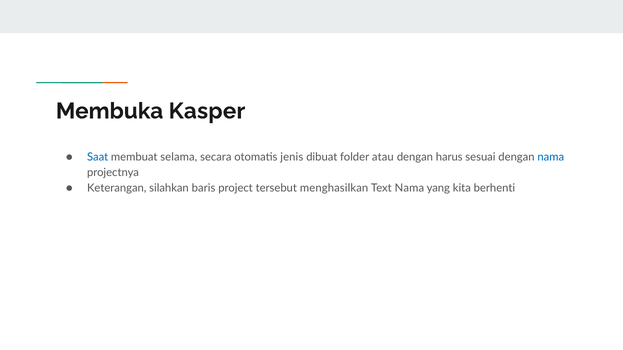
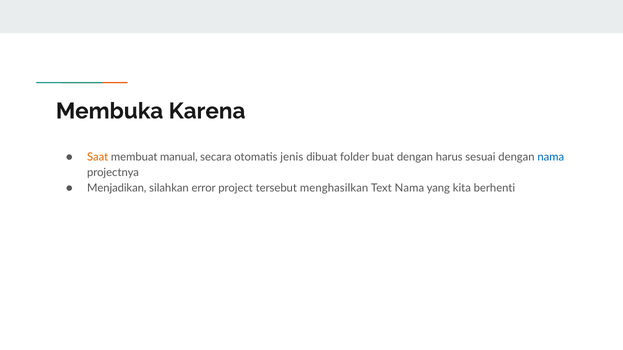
Kasper: Kasper -> Karena (207, 111)
Saat colour: blue -> orange (98, 157)
selama: selama -> manual (179, 157)
atau: atau -> buat (383, 157)
Keterangan: Keterangan -> Menjadikan (117, 188)
baris: baris -> error (204, 188)
